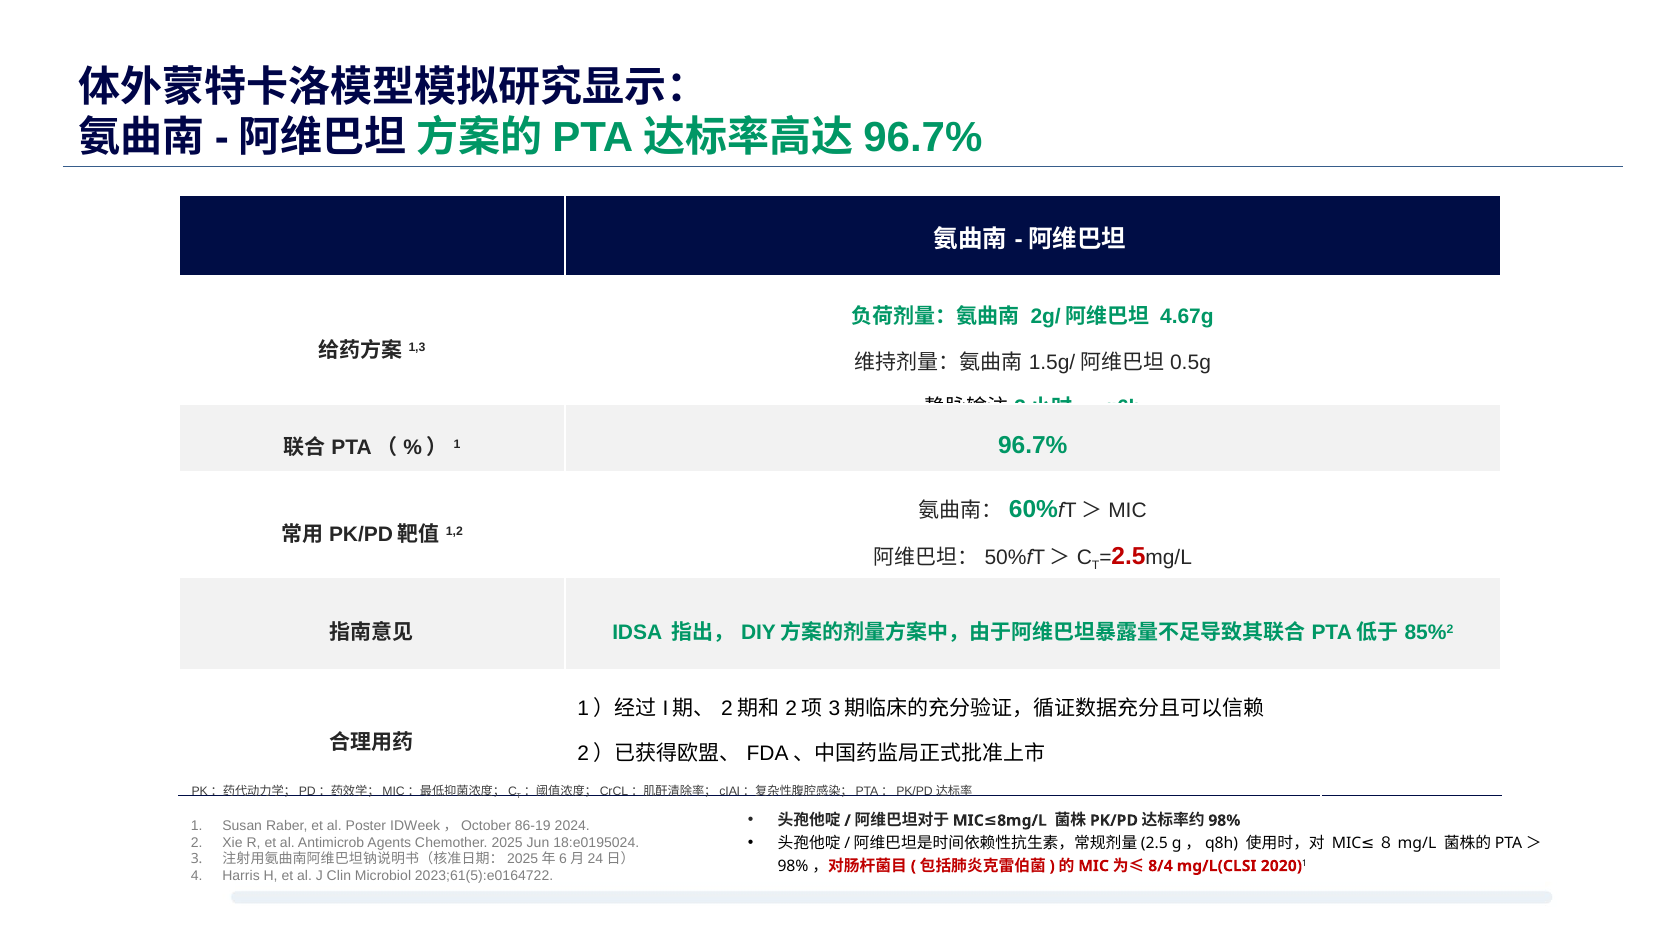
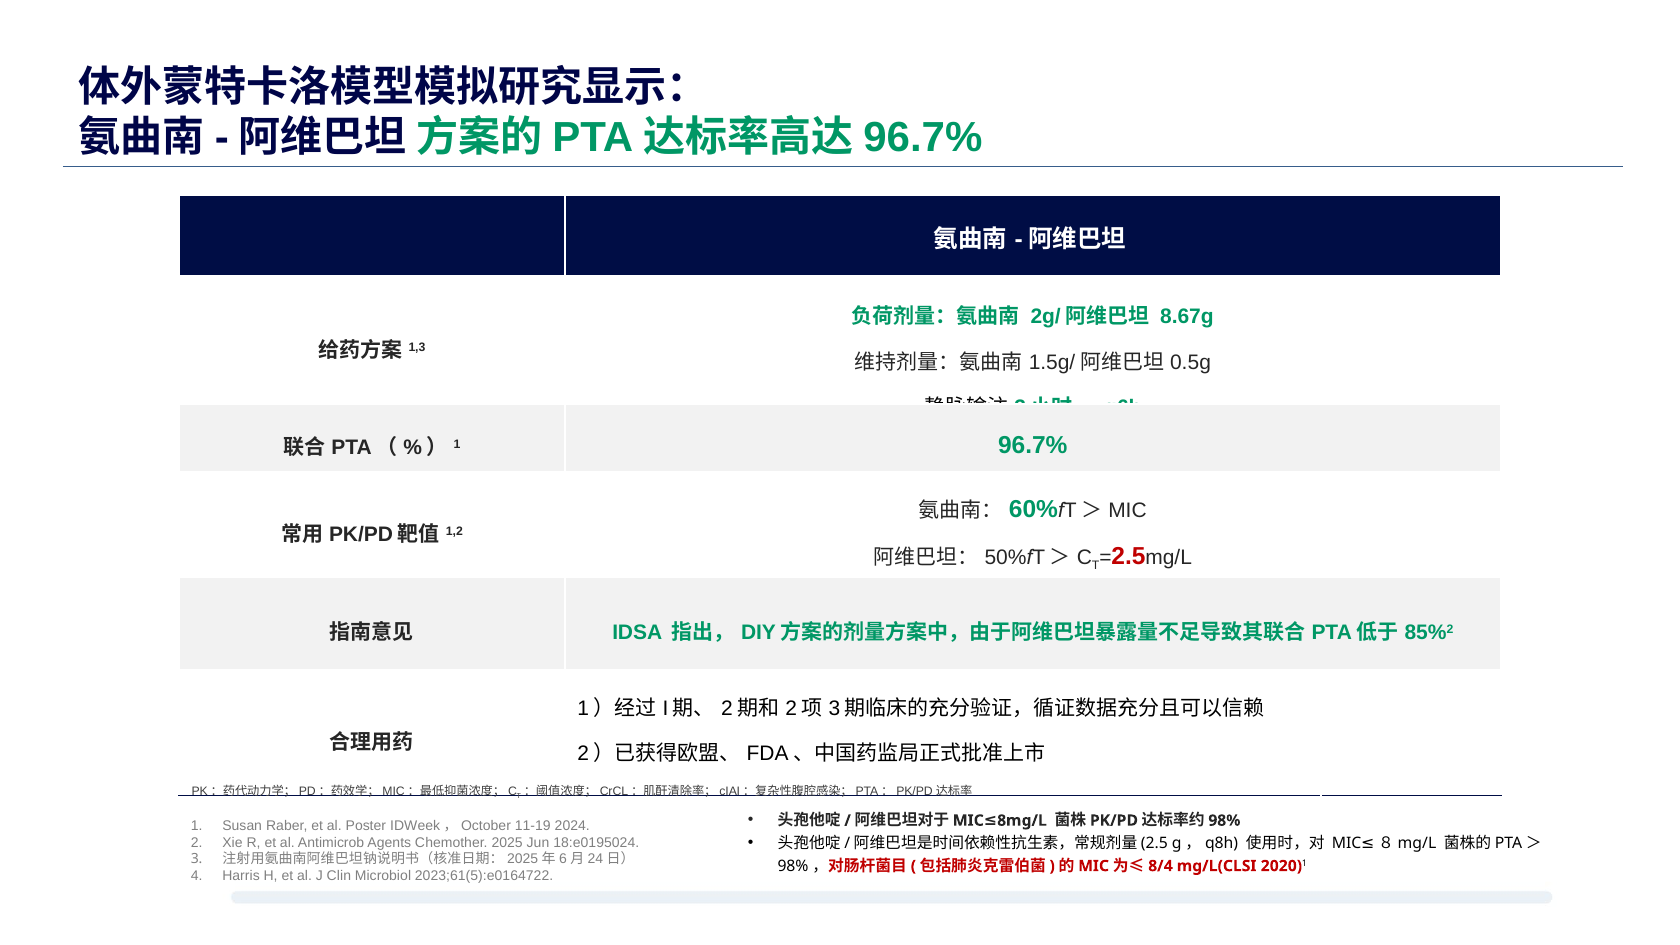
4.67g: 4.67g -> 8.67g (1187, 317)
86-19: 86-19 -> 11-19 (533, 826)
